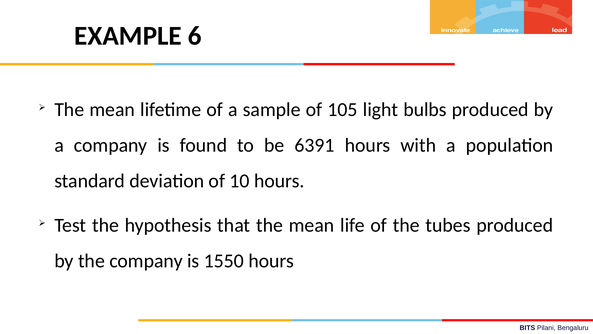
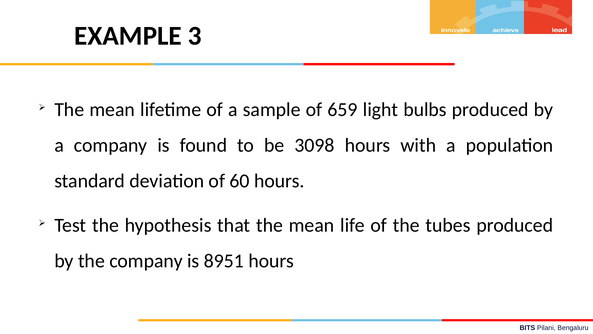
6: 6 -> 3 (195, 36)
105: 105 -> 659 (343, 110)
6391: 6391 -> 3098 (315, 145)
10: 10 -> 60 (240, 181)
1550: 1550 -> 8951 (224, 261)
